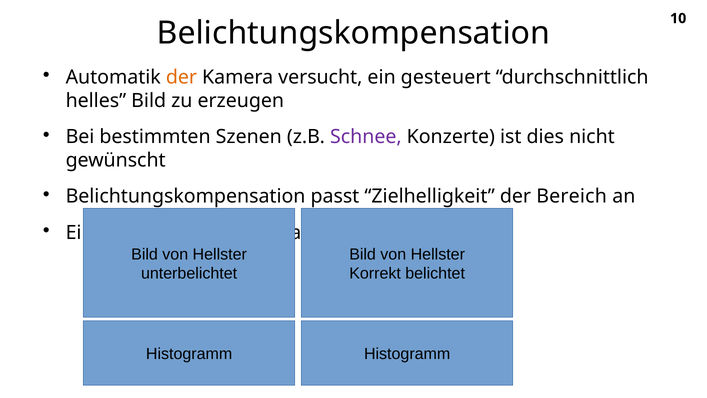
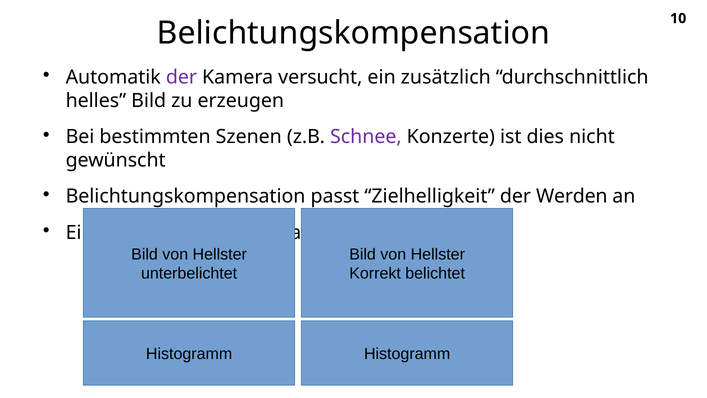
der colour: orange -> purple (181, 77)
gesteuert: gesteuert -> zusätzlich (446, 77)
Bereich: Bereich -> Werden (572, 196)
